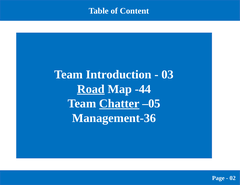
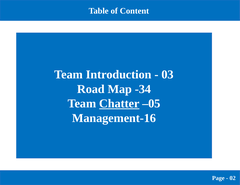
Road underline: present -> none (91, 89)
-44: -44 -> -34 (143, 89)
Management-36: Management-36 -> Management-16 (114, 118)
